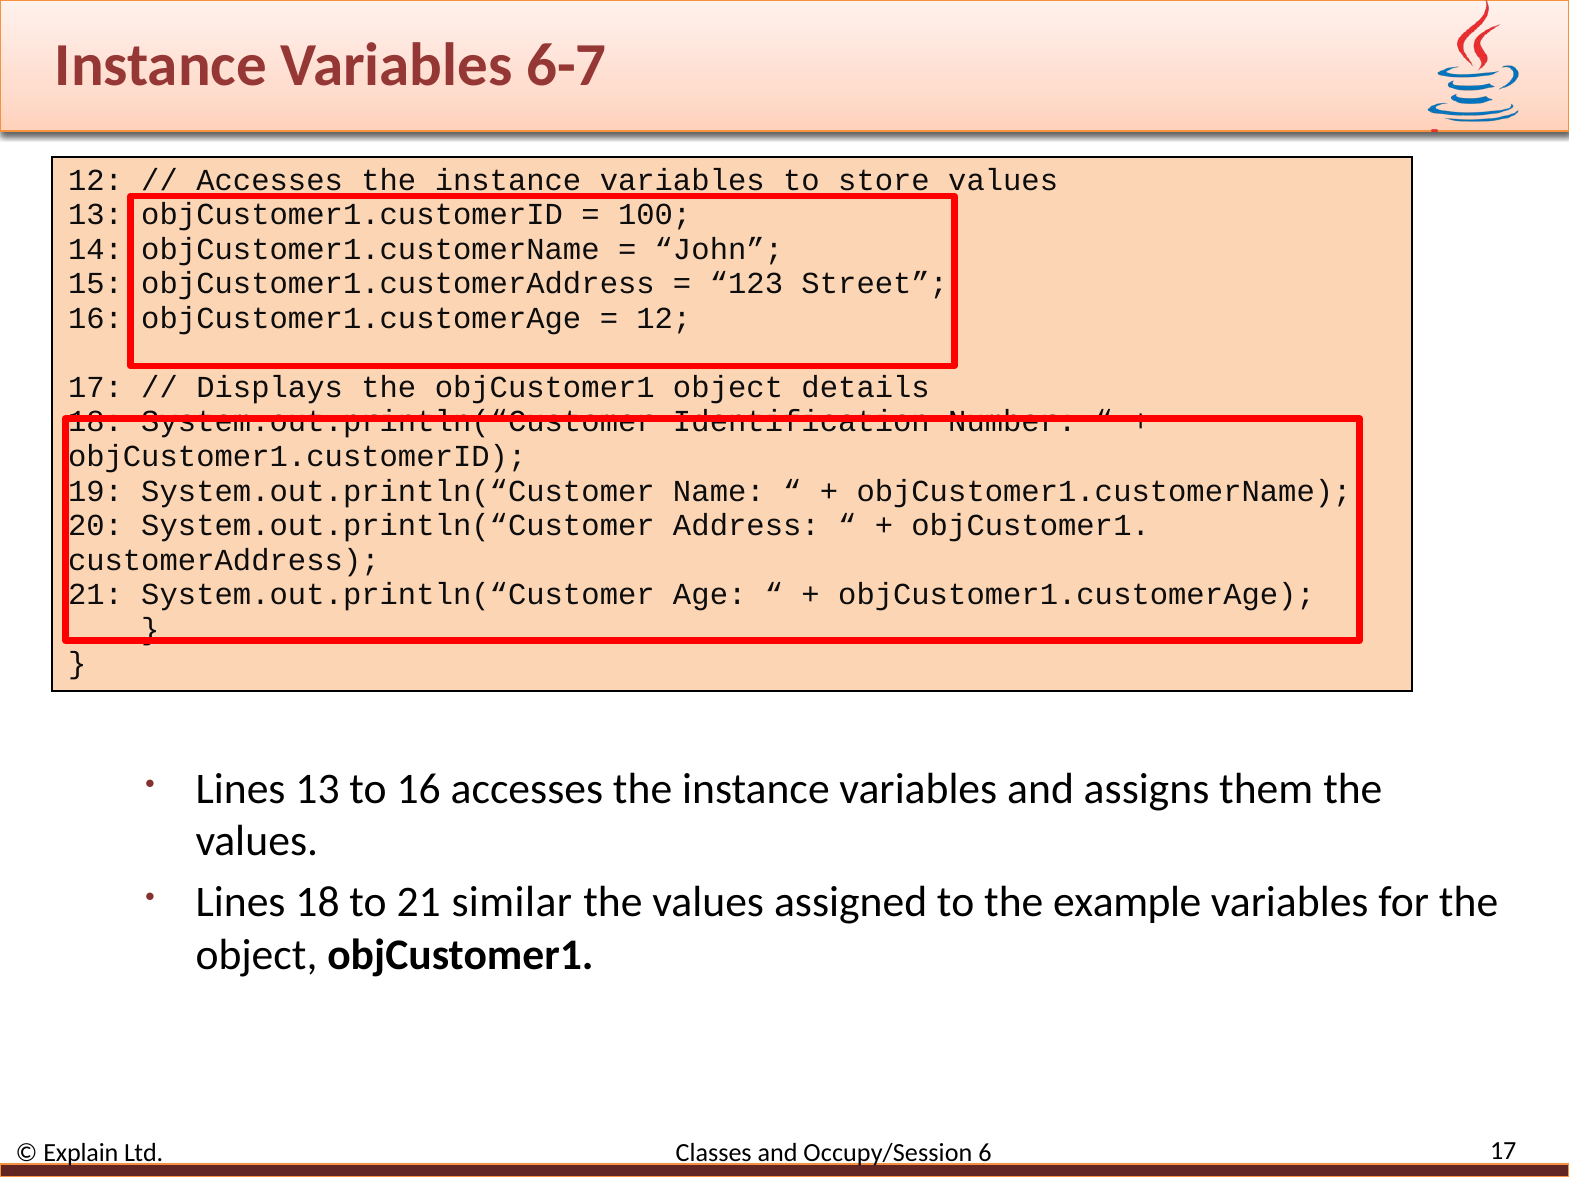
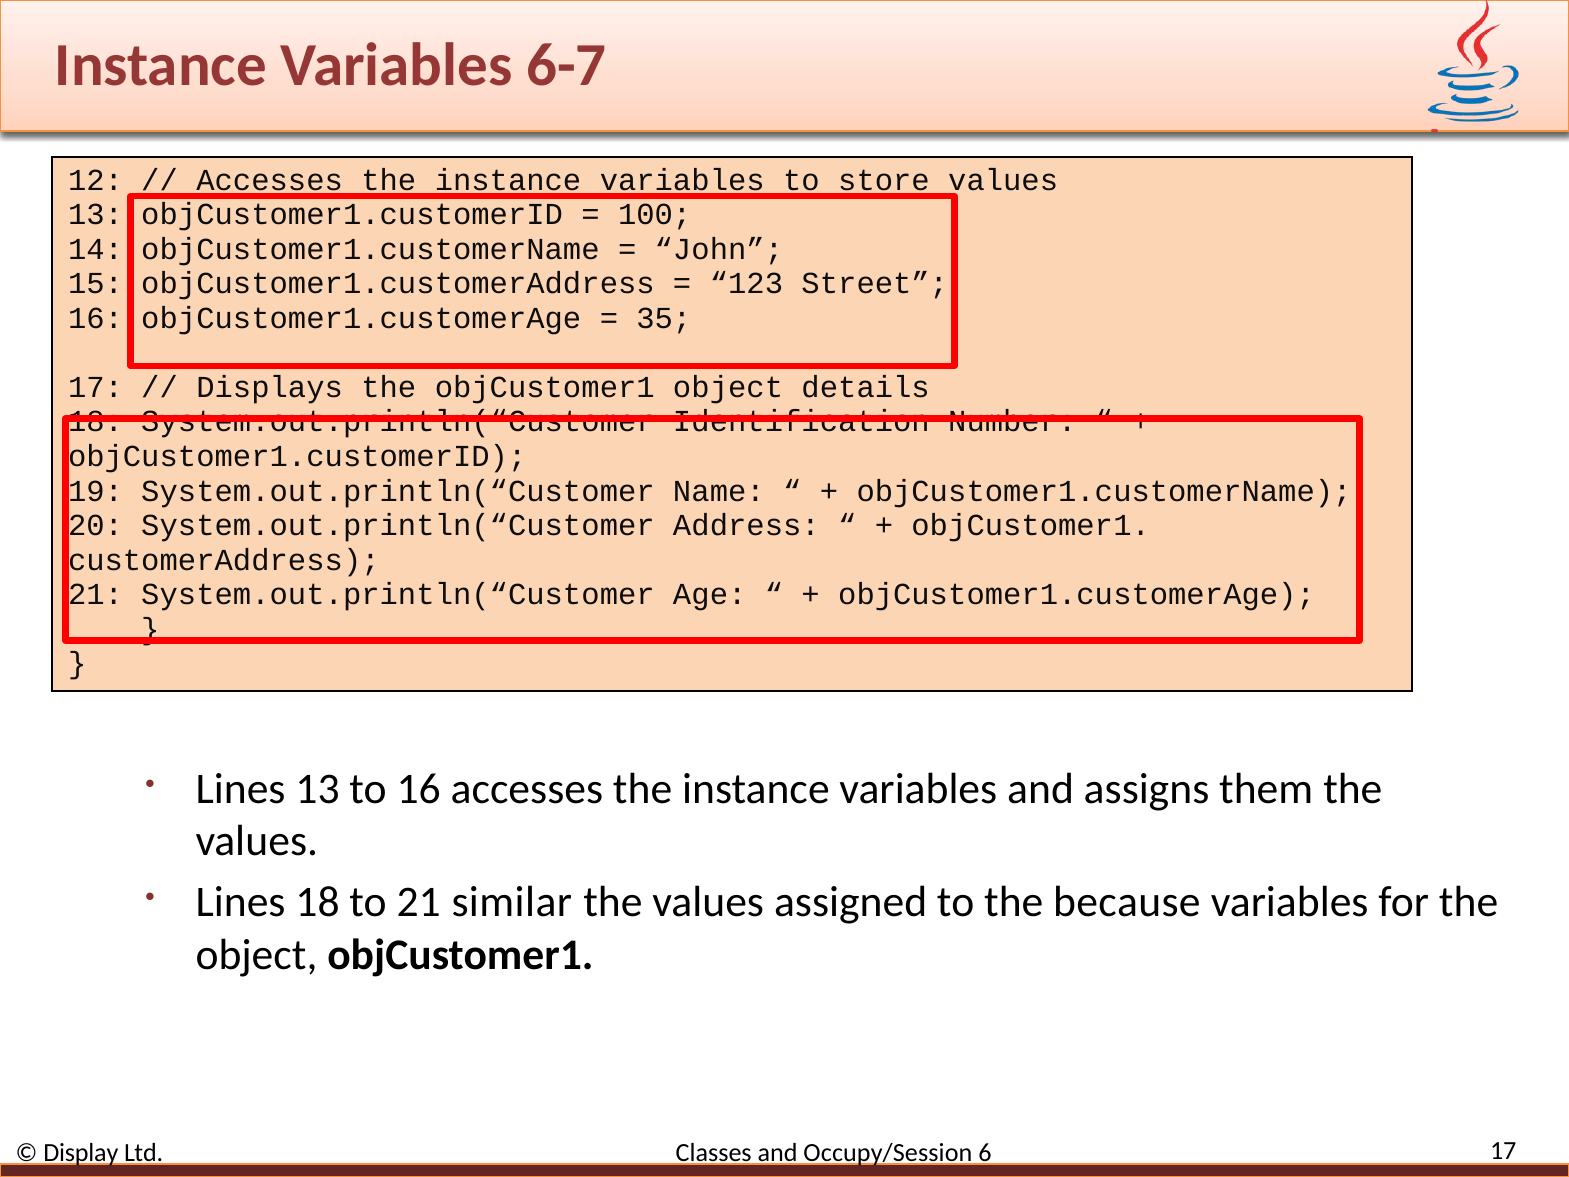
12: 12 -> 35 (664, 318)
example: example -> because (1127, 902)
Explain: Explain -> Display (81, 1152)
